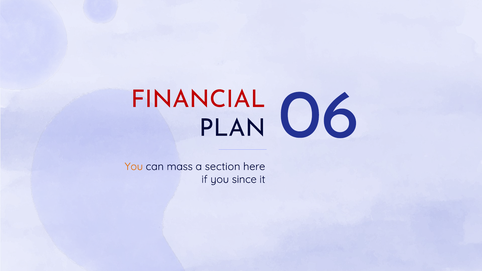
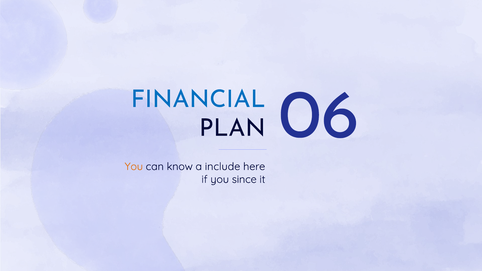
FINANCIAL colour: red -> blue (198, 99)
mass: mass -> know (180, 167)
section: section -> include (223, 167)
